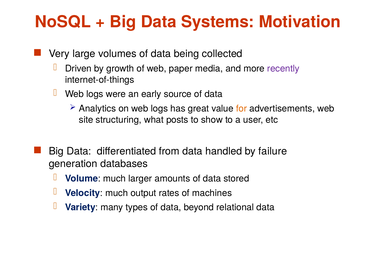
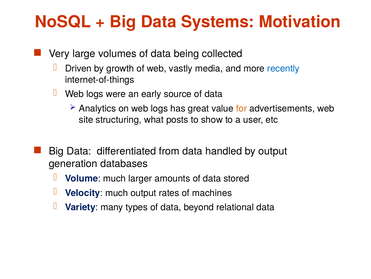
paper: paper -> vastly (181, 68)
recently colour: purple -> blue (283, 68)
by failure: failure -> output (273, 151)
